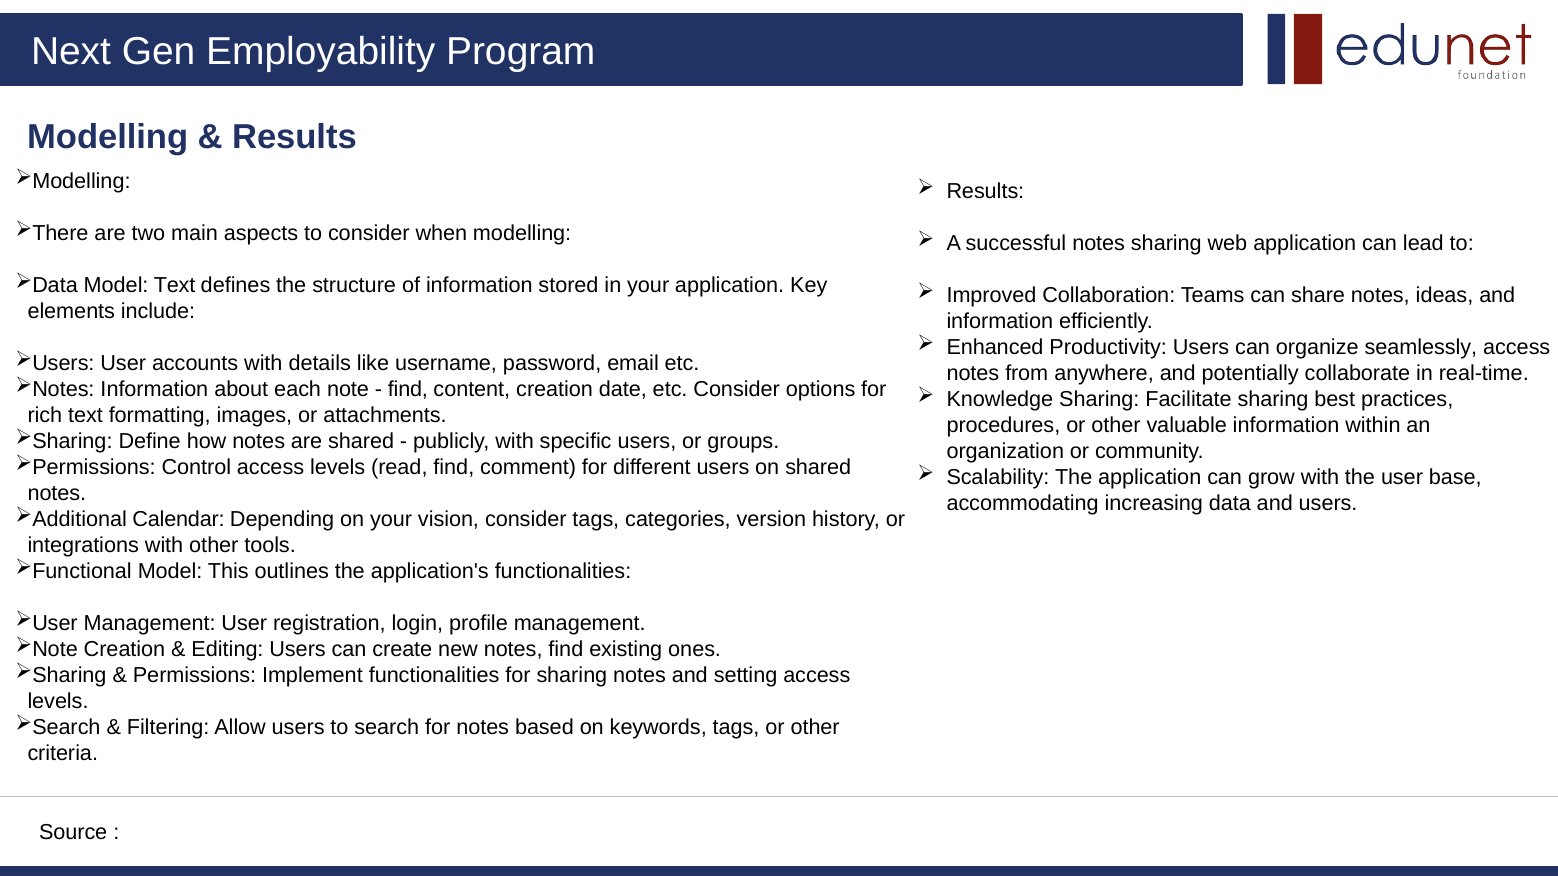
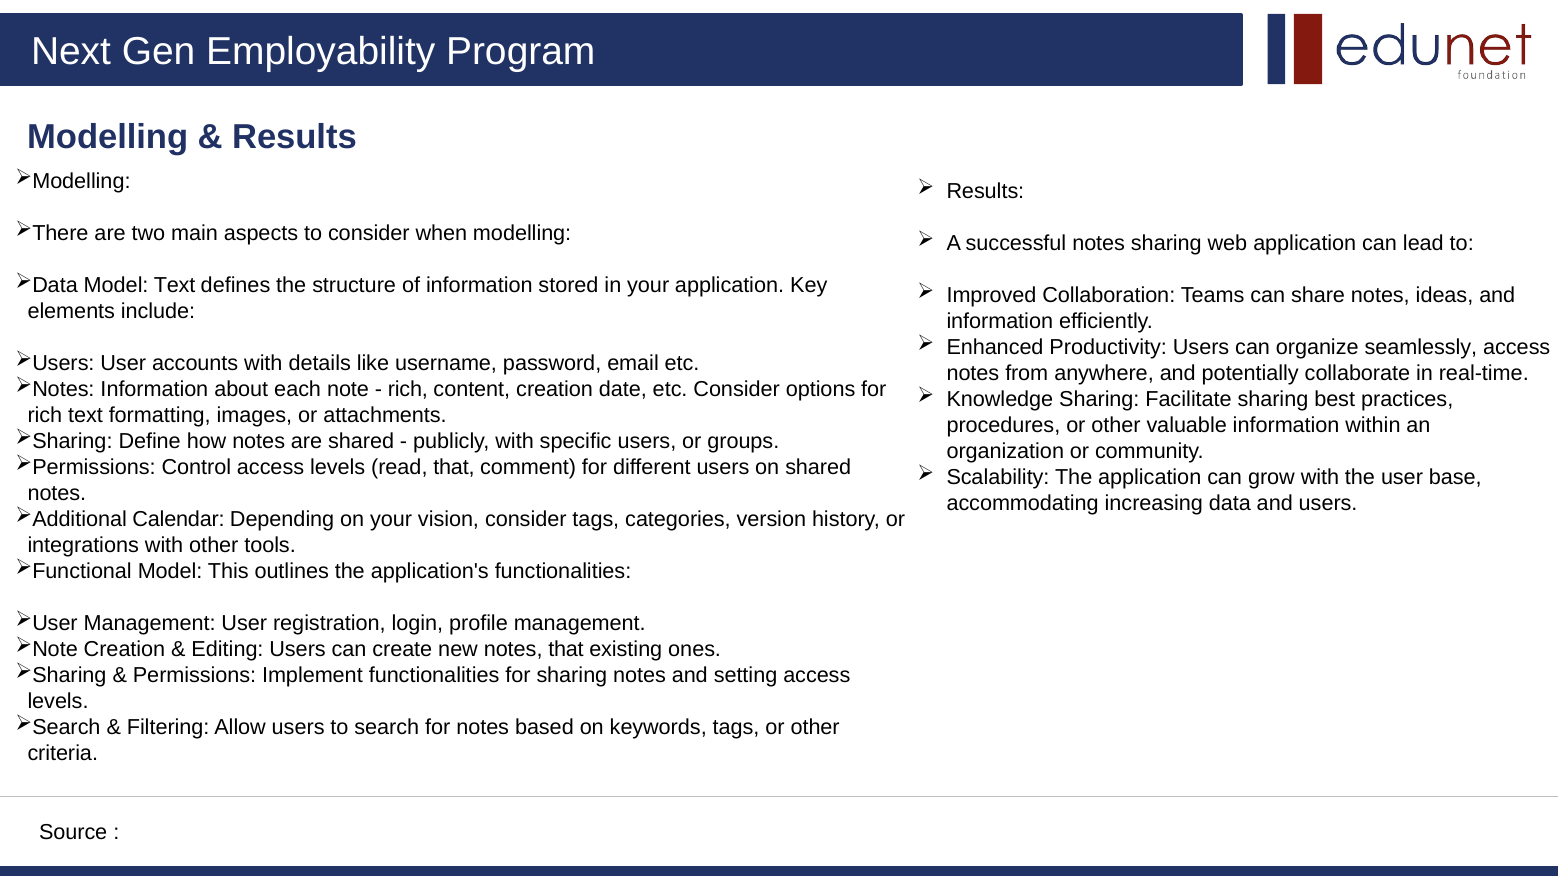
find: find -> rich (408, 389)
read find: find -> that (454, 467)
notes find: find -> that (566, 649)
